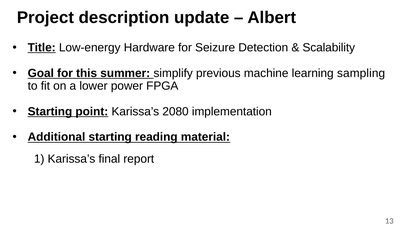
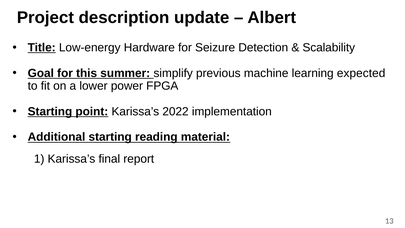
sampling: sampling -> expected (361, 73)
2080: 2080 -> 2022 (176, 111)
